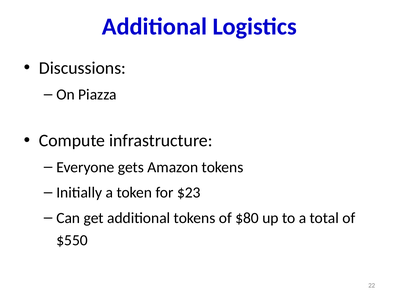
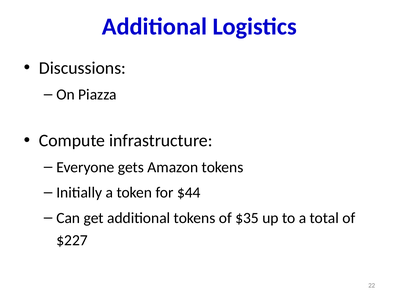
$23: $23 -> $44 (189, 193)
$80: $80 -> $35 (247, 218)
$550: $550 -> $227 (72, 240)
